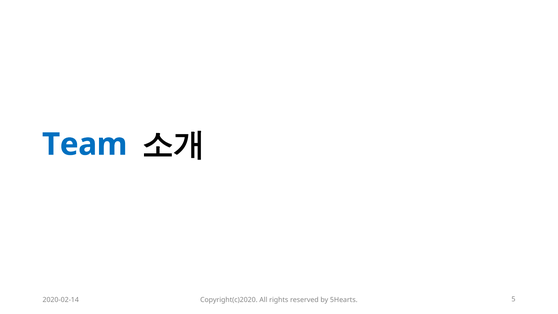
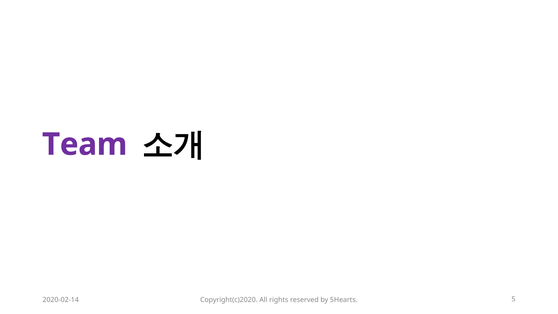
Team colour: blue -> purple (85, 144)
